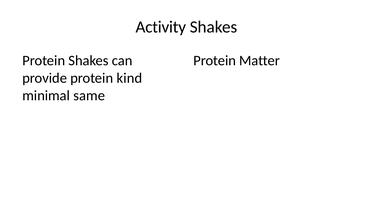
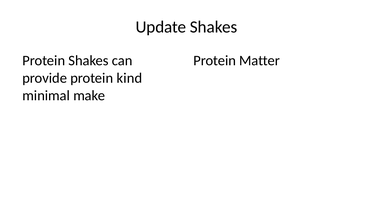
Activity: Activity -> Update (161, 27)
same: same -> make (89, 95)
